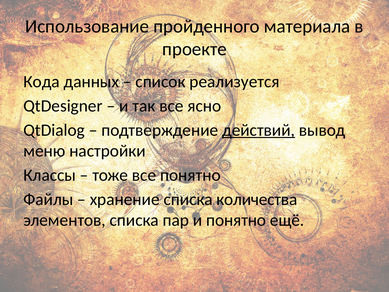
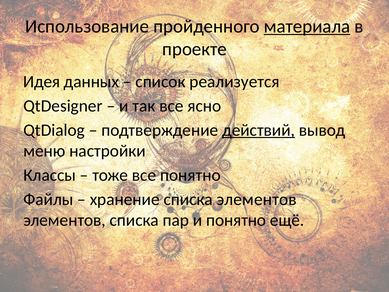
материала underline: none -> present (307, 26)
Кода: Кода -> Идея (42, 82)
списка количества: количества -> элементов (257, 199)
